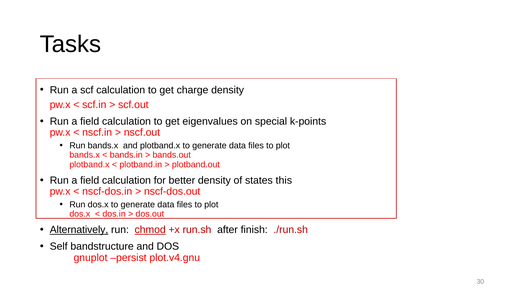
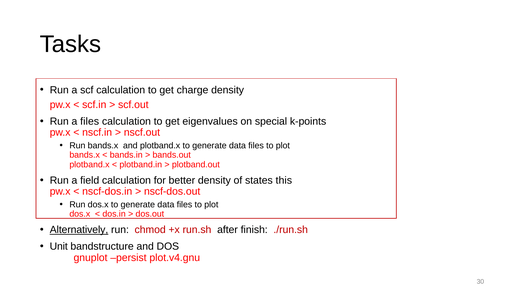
field: field -> files (90, 121)
chmod underline: present -> none (150, 230)
Self: Self -> Unit (59, 246)
